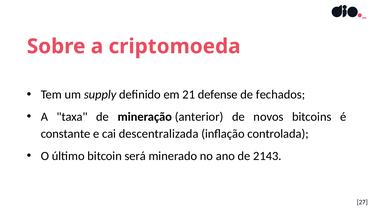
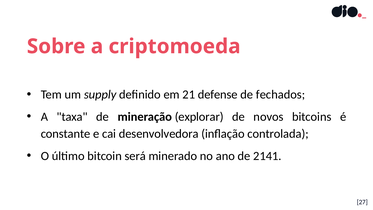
anterior: anterior -> explorar (199, 117)
descentralizada: descentralizada -> desenvolvedora (159, 134)
2143: 2143 -> 2141 (267, 156)
